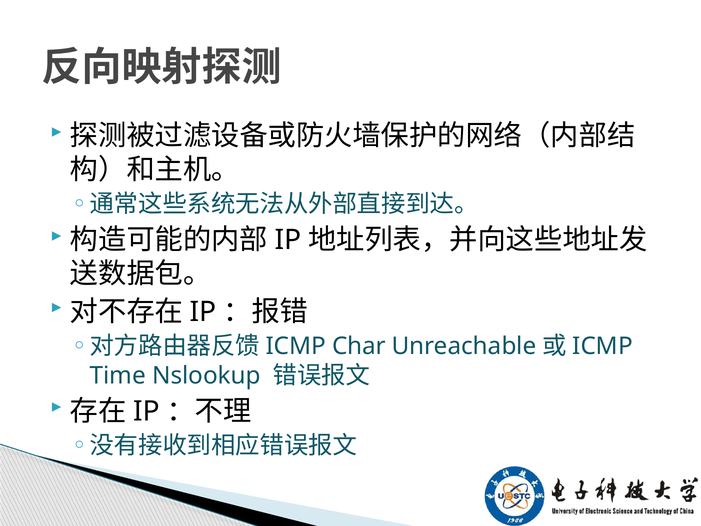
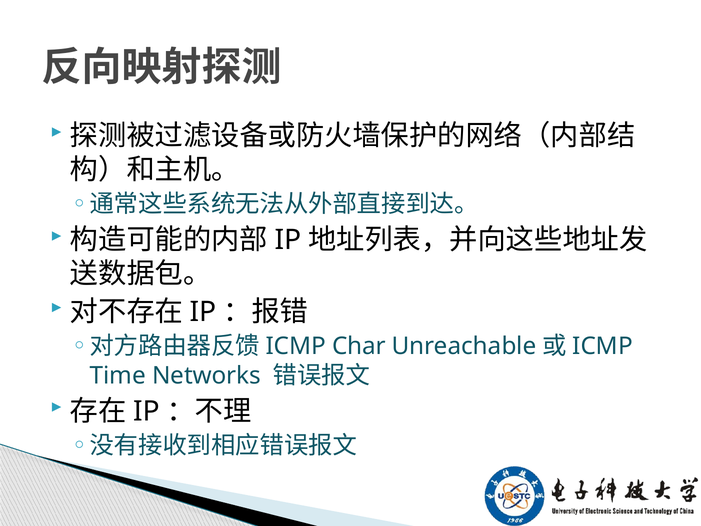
Nslookup: Nslookup -> Networks (206, 375)
